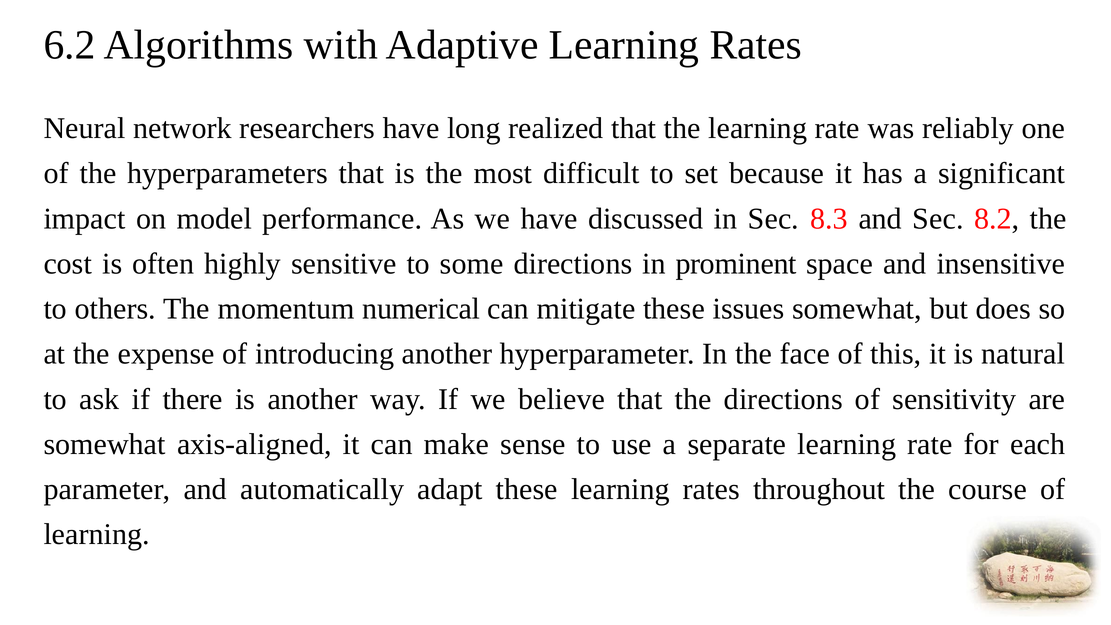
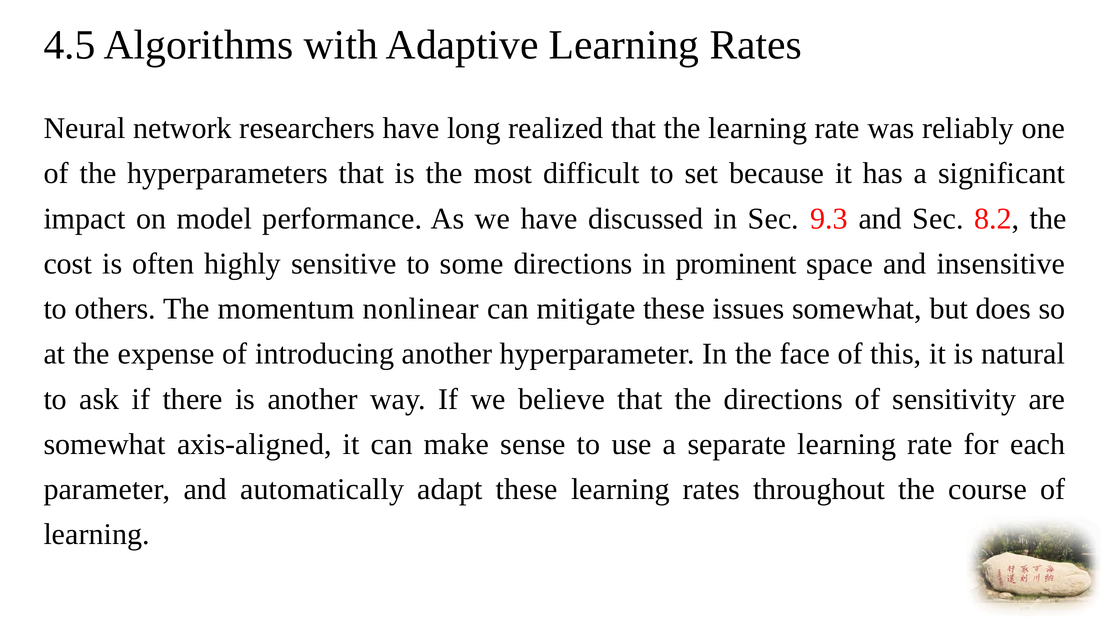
6.2: 6.2 -> 4.5 (70, 45)
8.3: 8.3 -> 9.3 (829, 219)
numerical: numerical -> nonlinear (421, 309)
